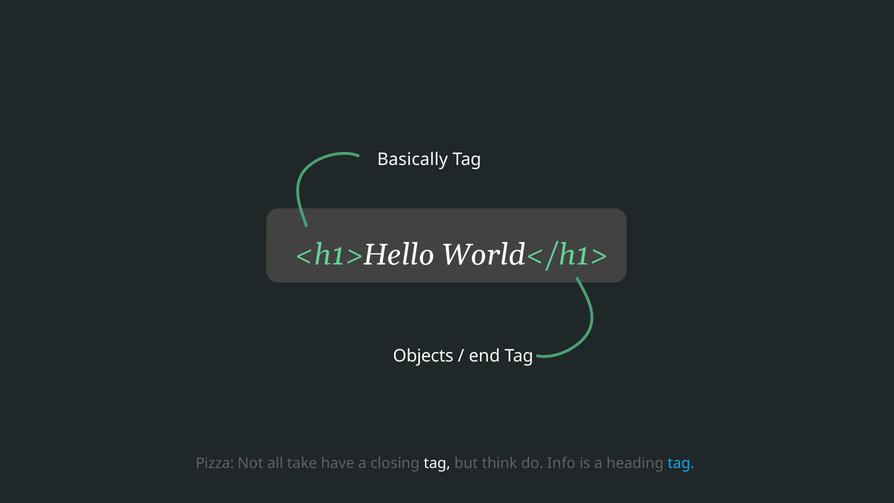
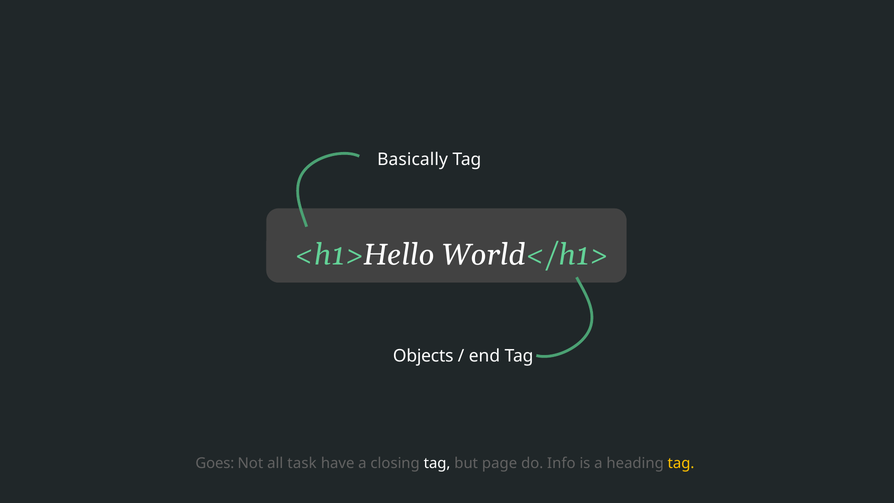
Pizza: Pizza -> Goes (215, 463)
take: take -> task (302, 463)
think: think -> page (500, 463)
tag colour: light blue -> yellow (681, 463)
